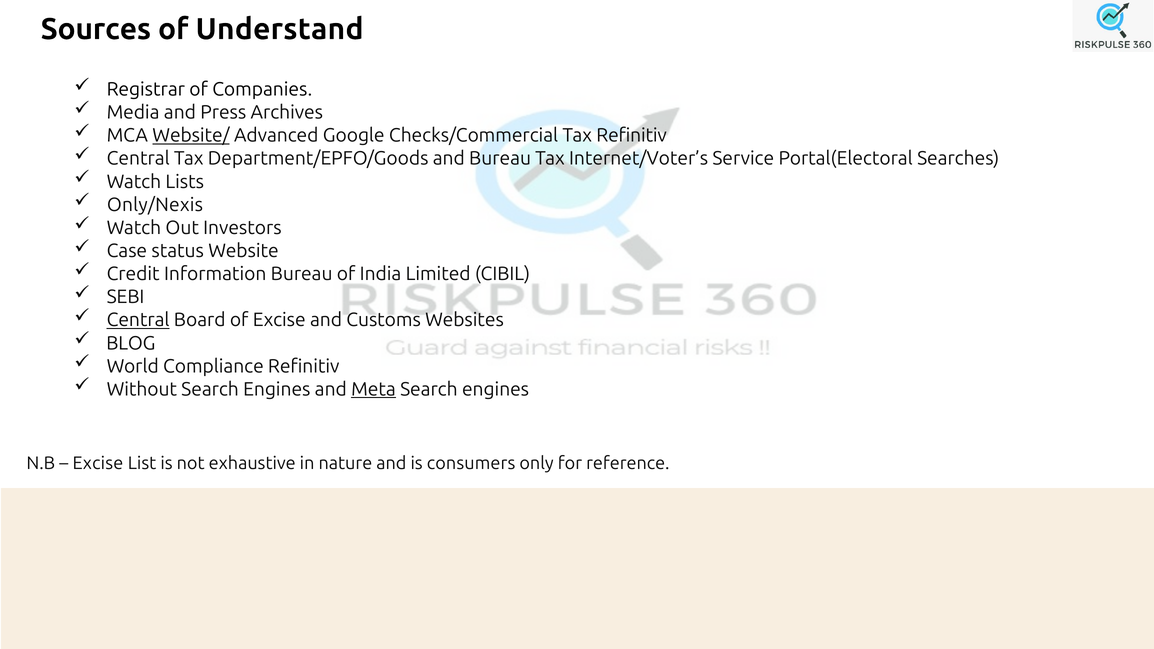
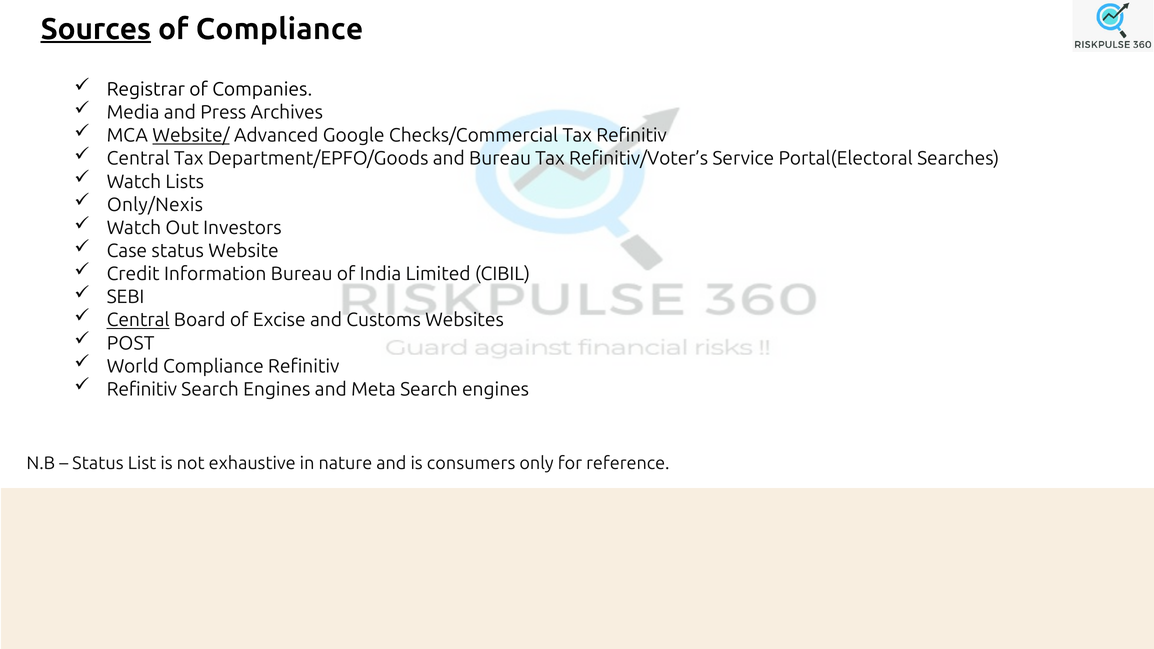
Sources underline: none -> present (96, 29)
of Understand: Understand -> Compliance (280, 29)
Internet/Voter’s: Internet/Voter’s -> Refinitiv/Voter’s (639, 159)
BLOG: BLOG -> POST (131, 343)
Without: Without -> Refinitiv (142, 389)
Meta underline: present -> none (373, 389)
Excise: Excise -> Status (98, 464)
